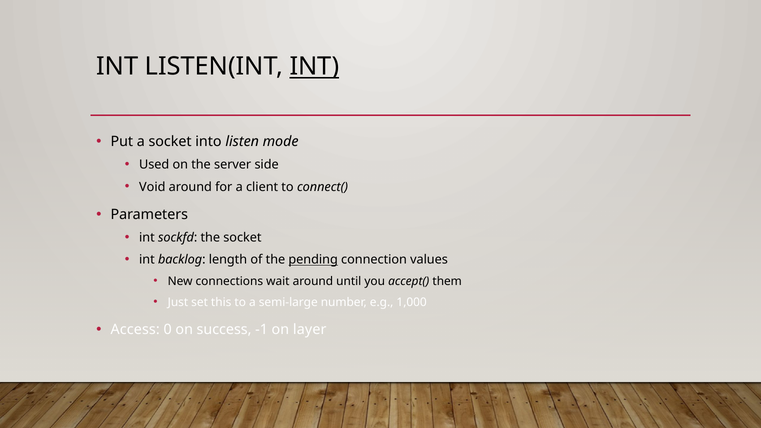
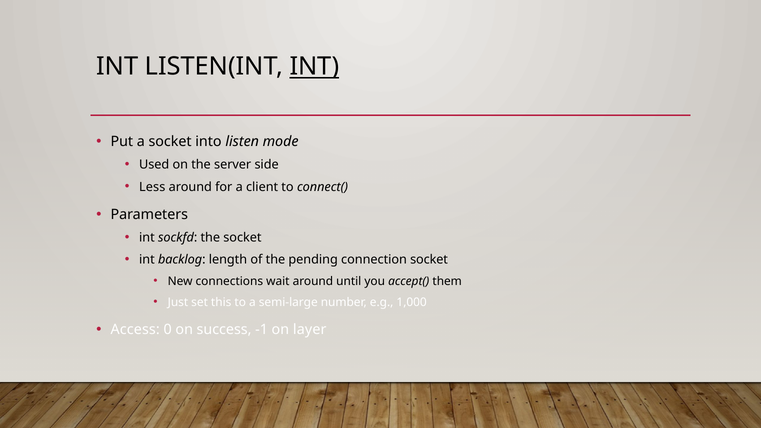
Void: Void -> Less (152, 187)
pending underline: present -> none (313, 260)
connection values: values -> socket (429, 260)
